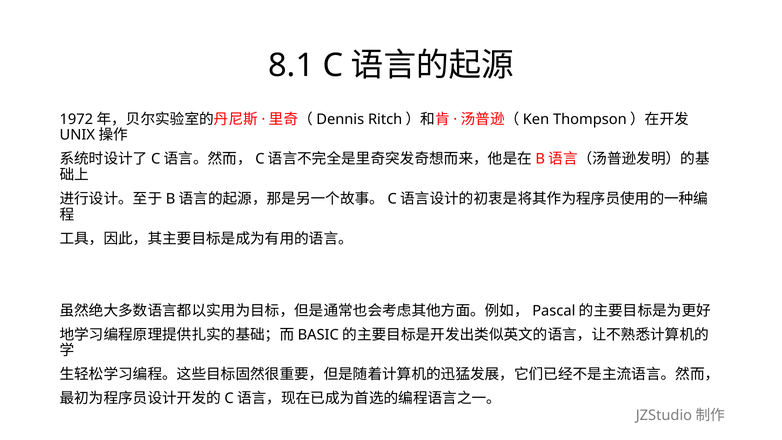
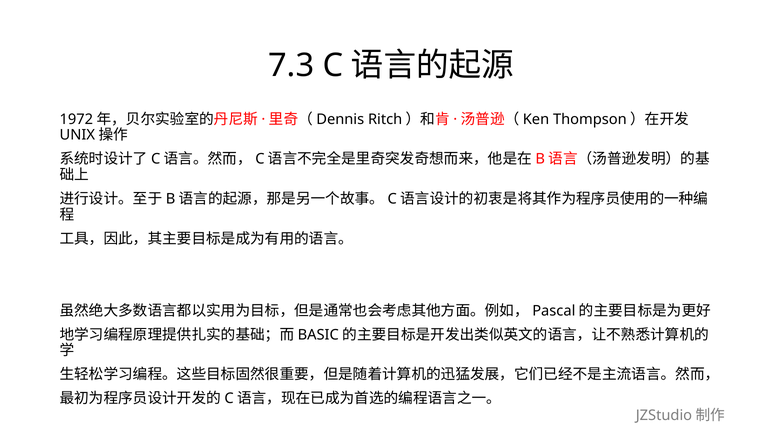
8.1: 8.1 -> 7.3 (291, 66)
